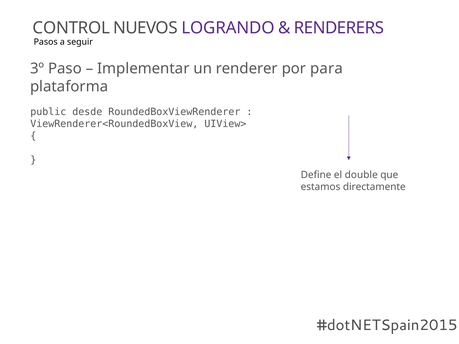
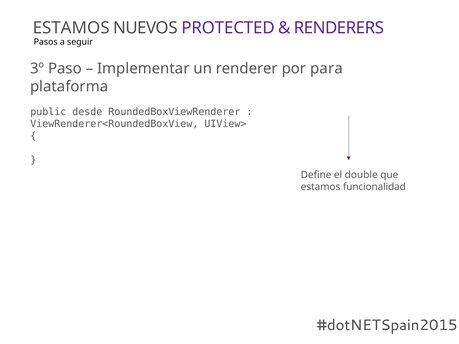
CONTROL: CONTROL -> ESTAMOS (71, 28)
LOGRANDO: LOGRANDO -> PROTECTED (228, 28)
directamente: directamente -> funcionalidad (374, 187)
